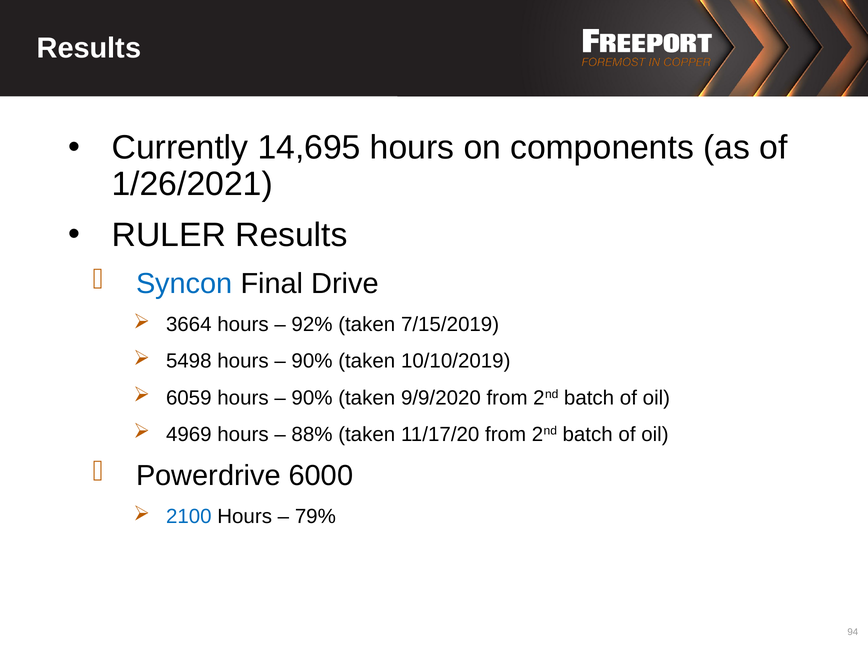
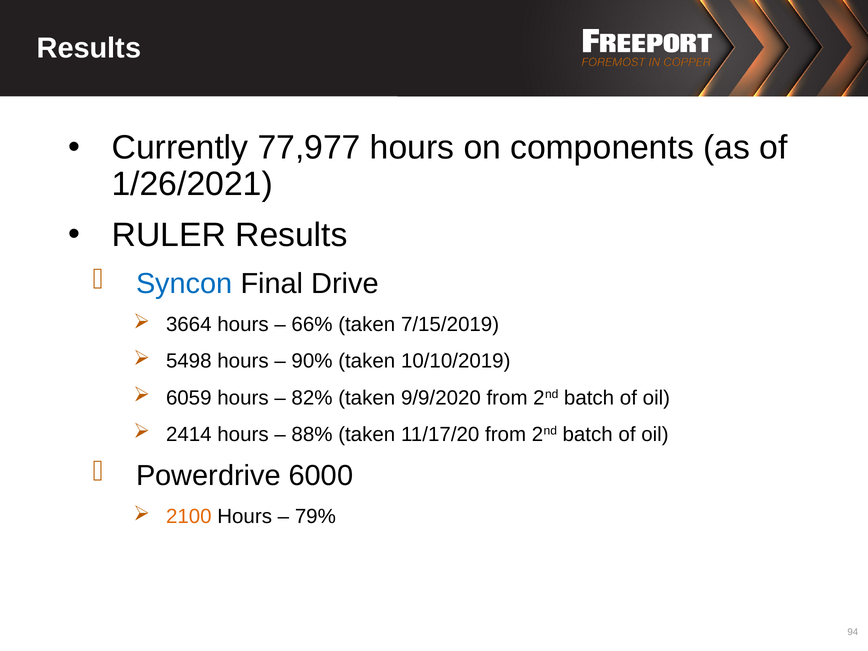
14,695: 14,695 -> 77,977 (309, 148)
92%: 92% -> 66% (312, 325)
90%: 90% -> 82% (312, 398)
4969: 4969 -> 2414 (189, 434)
2100 colour: blue -> orange (189, 517)
